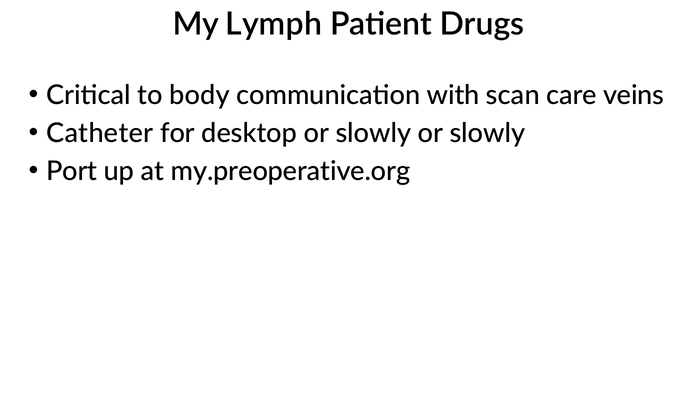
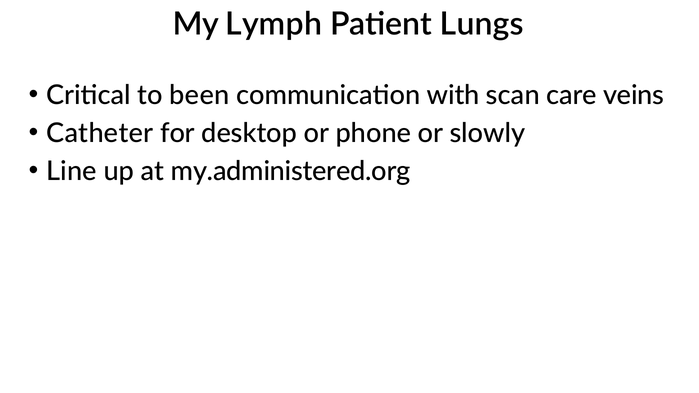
Drugs: Drugs -> Lungs (482, 24)
body: body -> been (199, 95)
desktop or slowly: slowly -> phone (373, 133)
Port: Port -> Line (71, 171)
my.preoperative.org: my.preoperative.org -> my.administered.org (291, 171)
